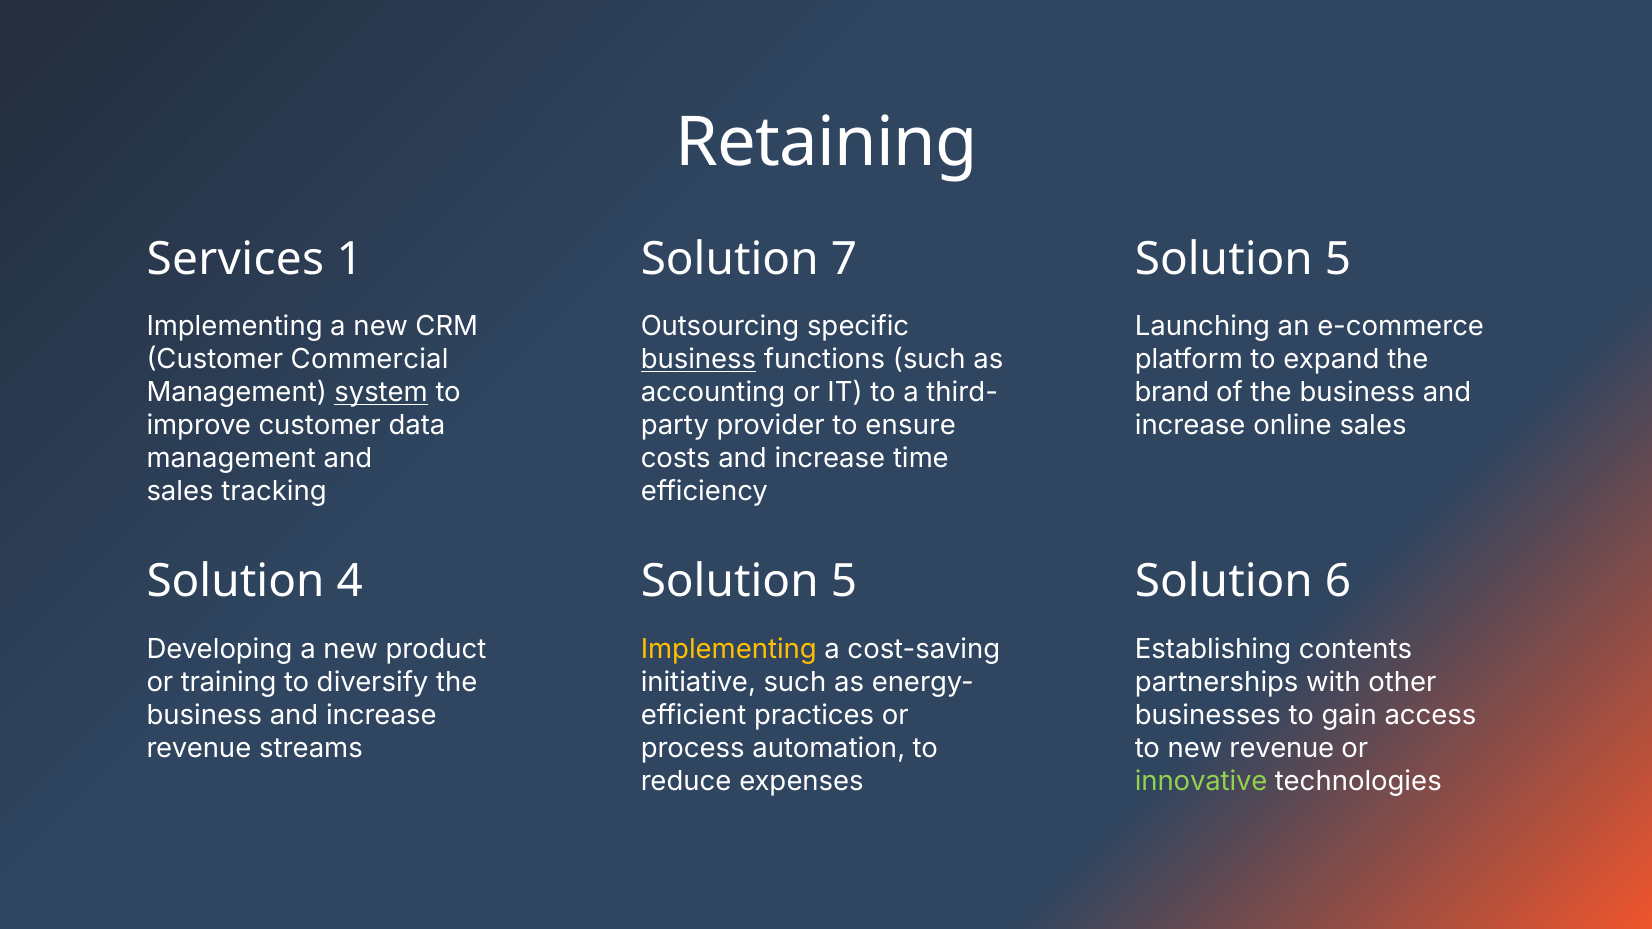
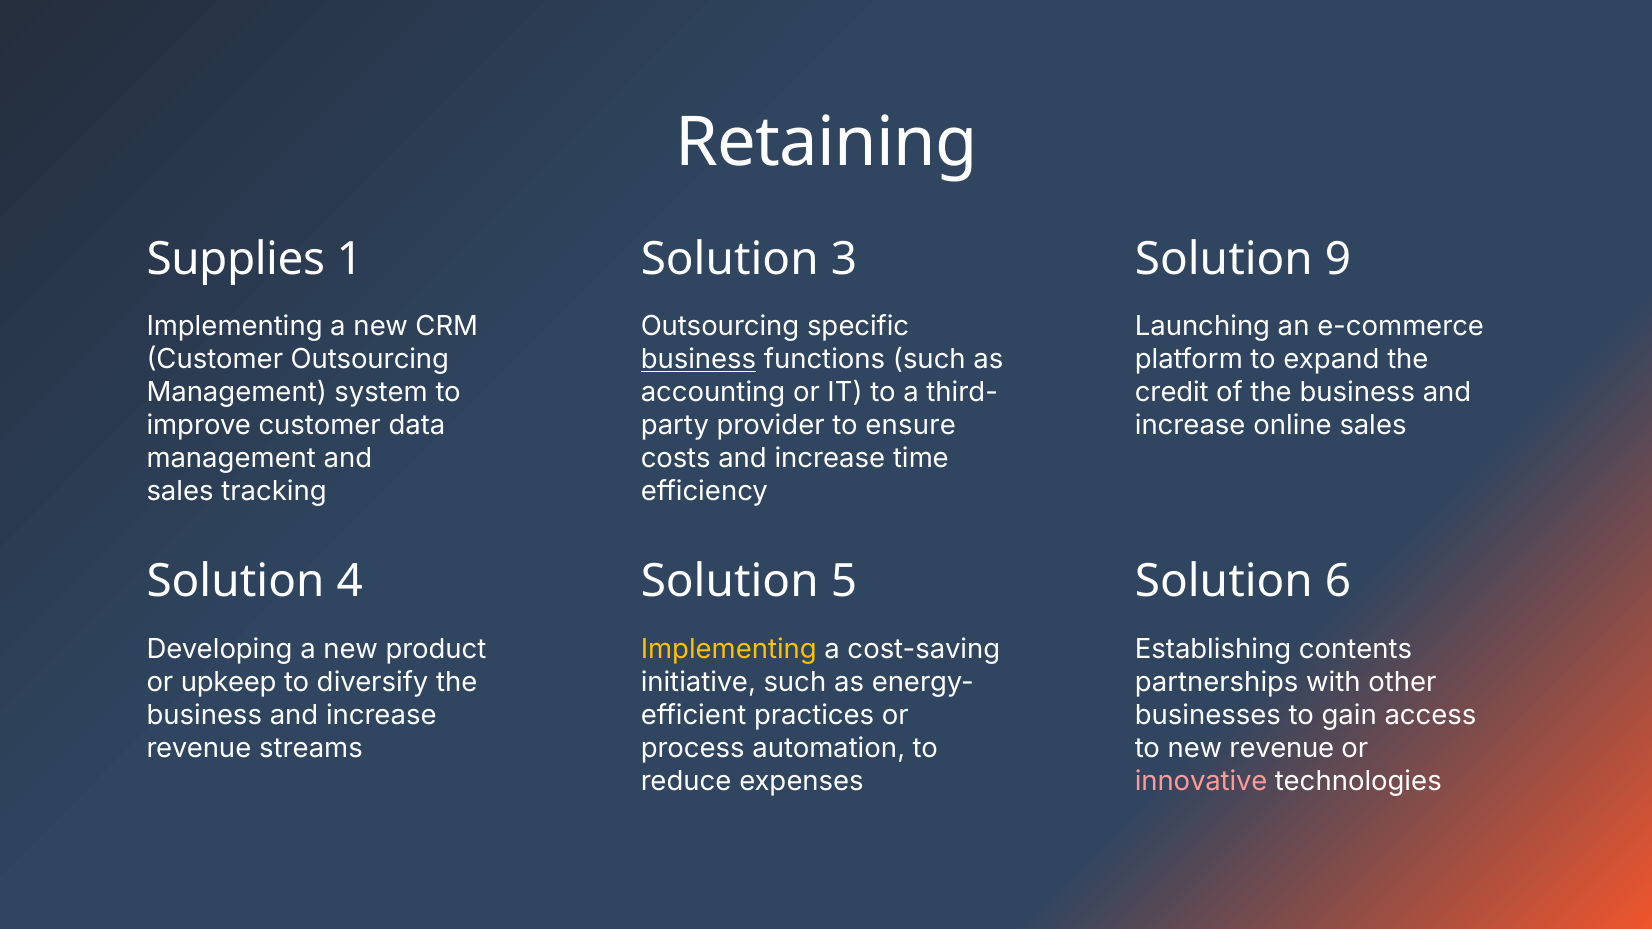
Services: Services -> Supplies (236, 259)
7: 7 -> 3 (844, 259)
5: 5 -> 9 (1338, 259)
Customer Commercial: Commercial -> Outsourcing (370, 360)
system underline: present -> none (381, 393)
brand: brand -> credit (1172, 393)
training: training -> upkeep (229, 683)
innovative colour: light green -> pink (1201, 782)
